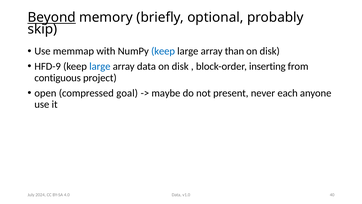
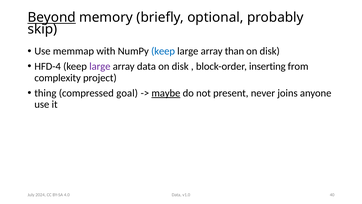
HFD-9: HFD-9 -> HFD-4 (48, 66)
large colour: blue -> purple (100, 66)
contiguous: contiguous -> complexity (58, 78)
open: open -> thing (45, 93)
maybe underline: none -> present (166, 93)
each: each -> joins (288, 93)
